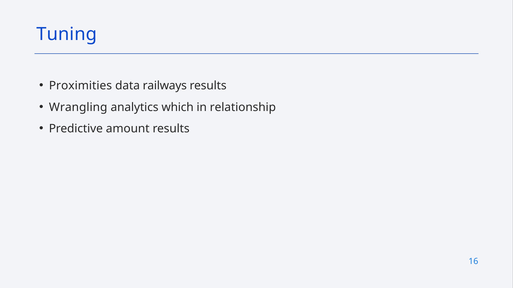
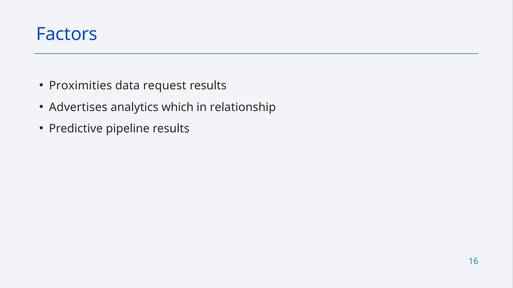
Tuning: Tuning -> Factors (67, 34)
railways: railways -> request (165, 86)
Wrangling: Wrangling -> Advertises (78, 107)
amount: amount -> pipeline (128, 129)
